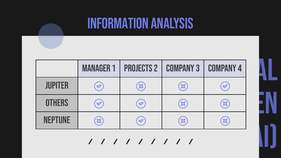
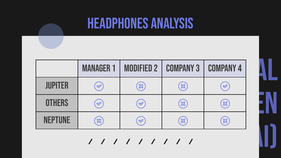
INFORMATION: INFORMATION -> HEADPHONES (118, 24)
PROJECTS: PROJECTS -> MODIFIED (138, 68)
